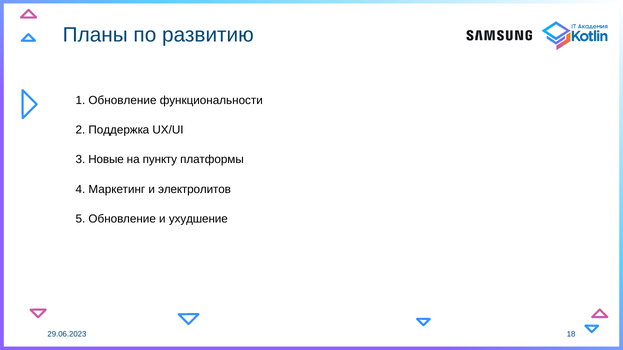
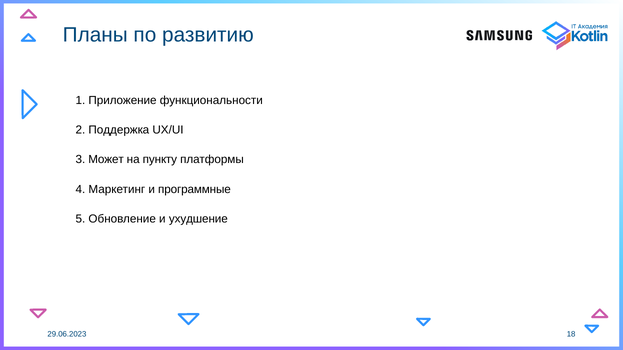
1 Обновление: Обновление -> Приложение (123, 100)
Новые: Новые -> Может (106, 160)
электролитов: электролитов -> программные (194, 190)
